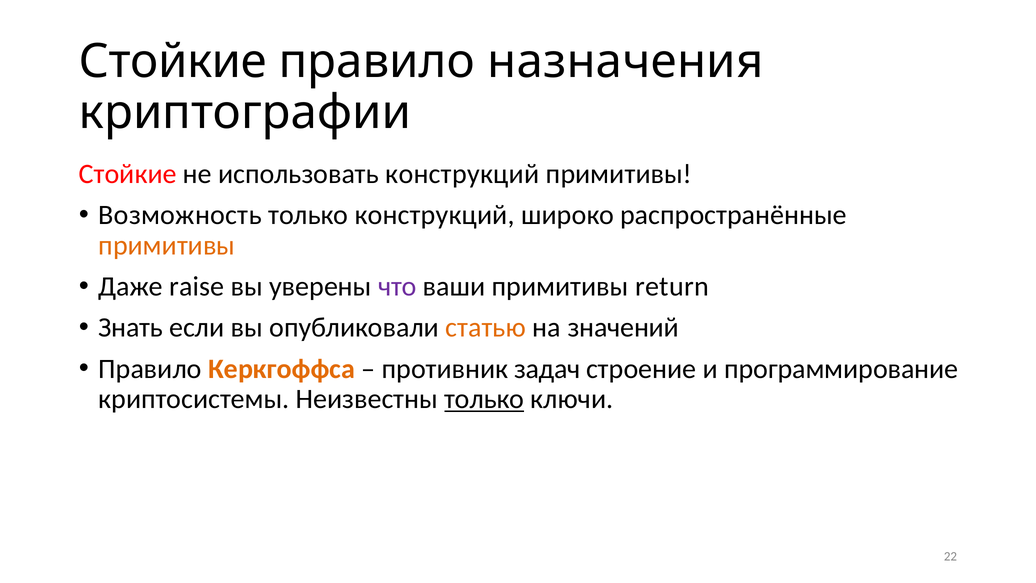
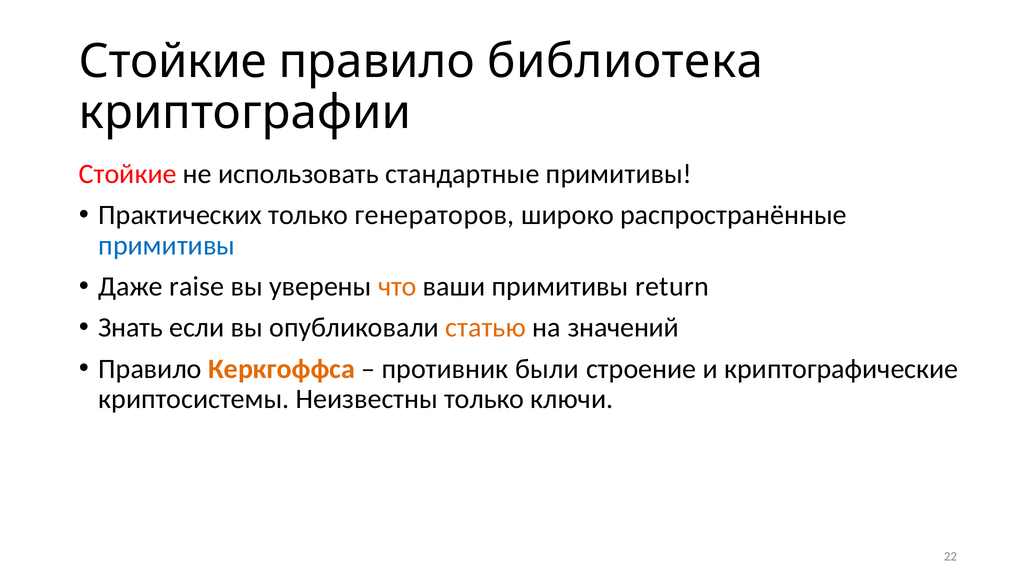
назначения: назначения -> библиотека (625, 61)
использовать конструкций: конструкций -> стандартные (462, 174)
Возможность: Возможность -> Практических (180, 215)
только конструкций: конструкций -> генераторов (435, 215)
примитивы colour: orange -> blue (167, 245)
что colour: purple -> orange (397, 286)
задач: задач -> были (547, 369)
программирование: программирование -> криптографические (841, 369)
только underline: present -> none (484, 399)
